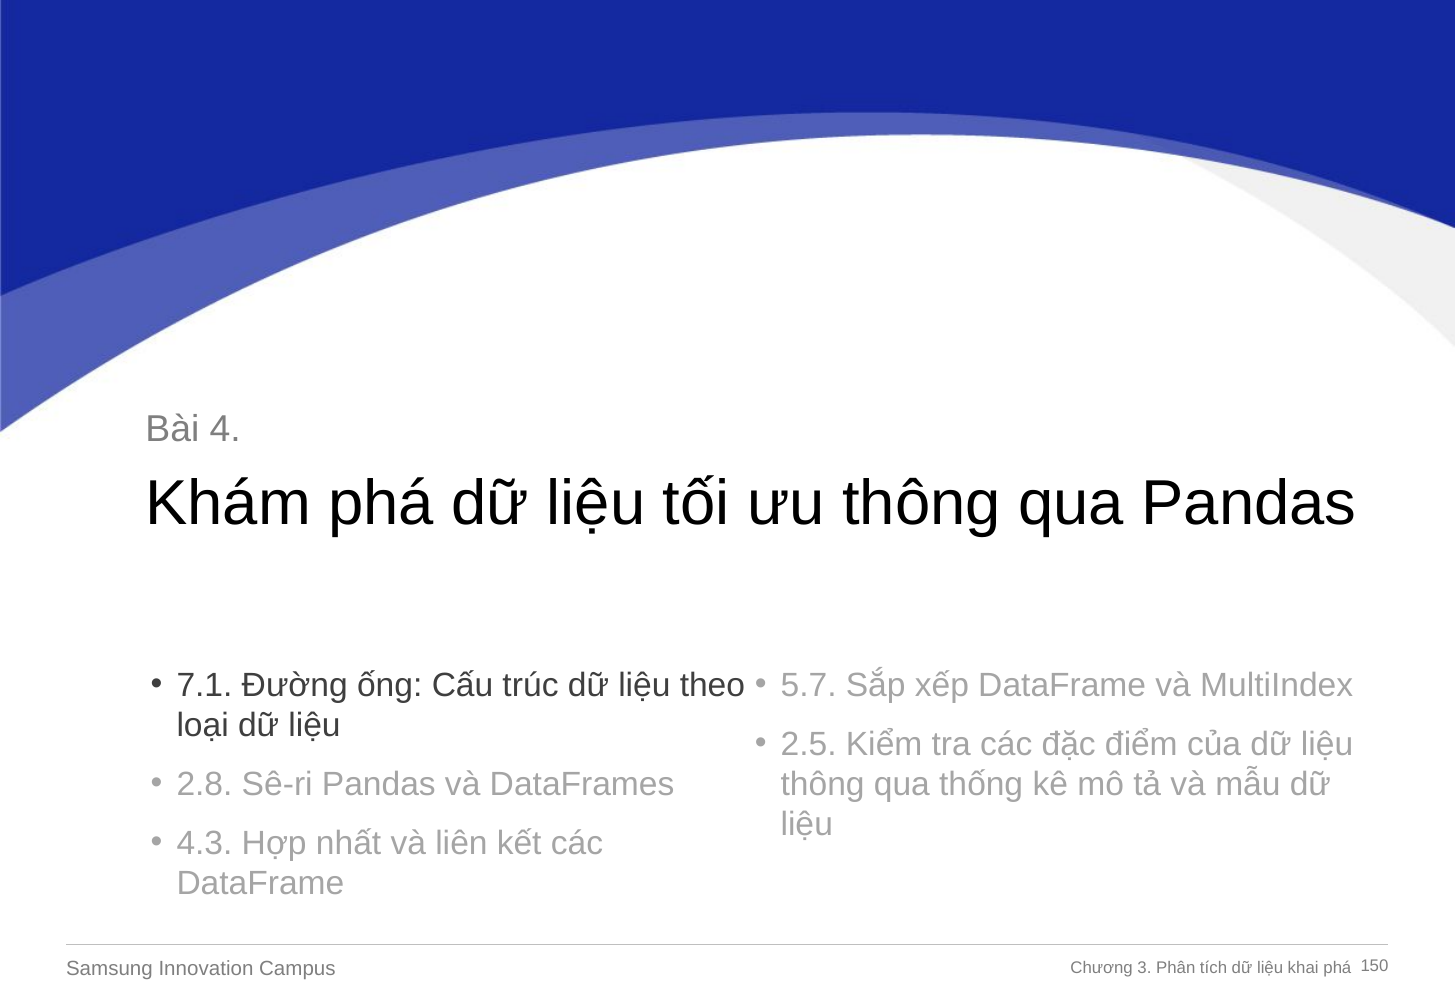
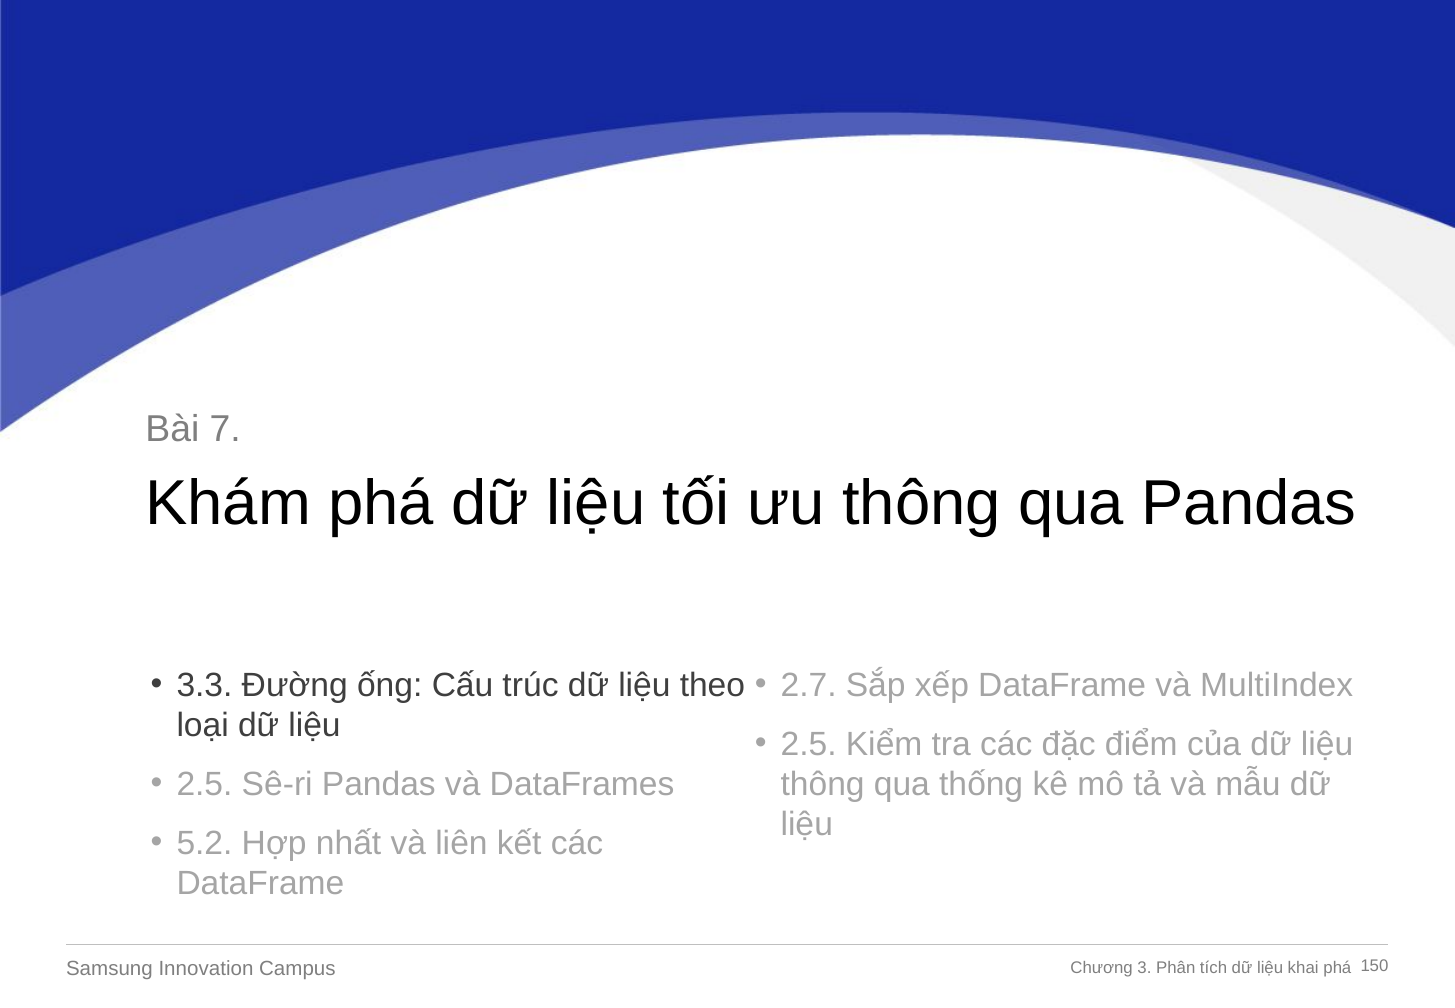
4: 4 -> 7 (225, 429)
7.1: 7.1 -> 3.3 (204, 685)
5.7: 5.7 -> 2.7 (809, 685)
2.8: 2.8 -> 2.5 (204, 784)
4.3: 4.3 -> 5.2 (204, 843)
